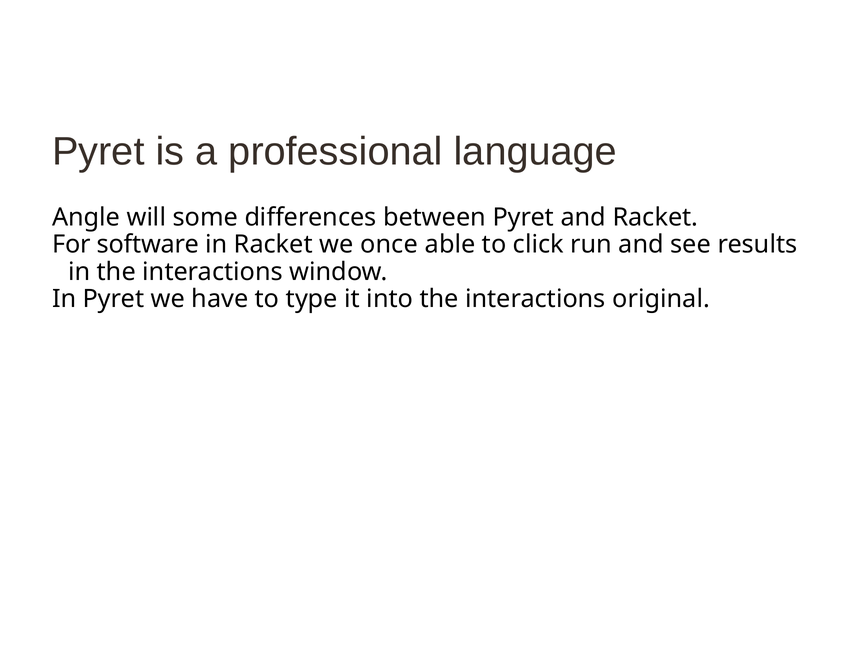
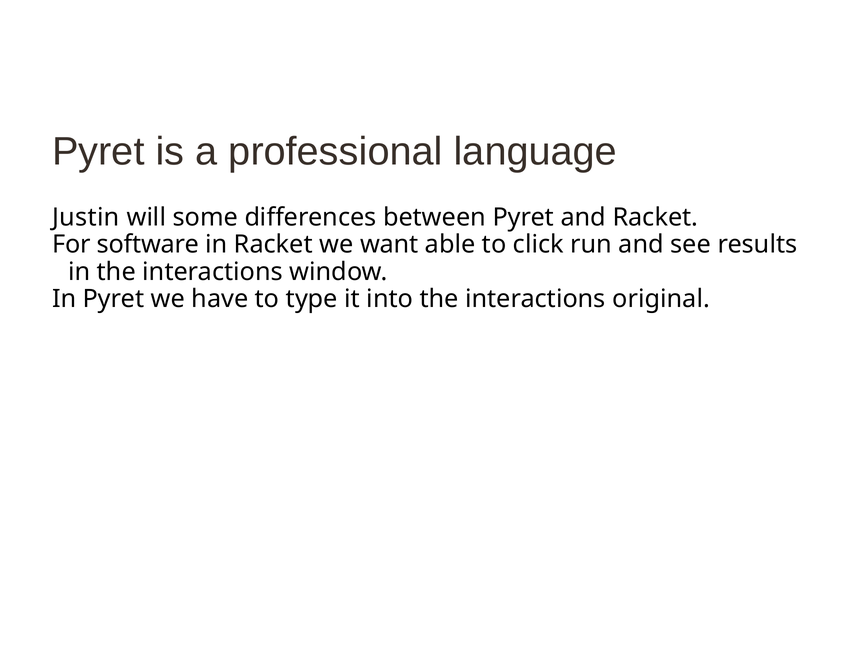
Angle: Angle -> Justin (86, 217)
once: once -> want (389, 245)
